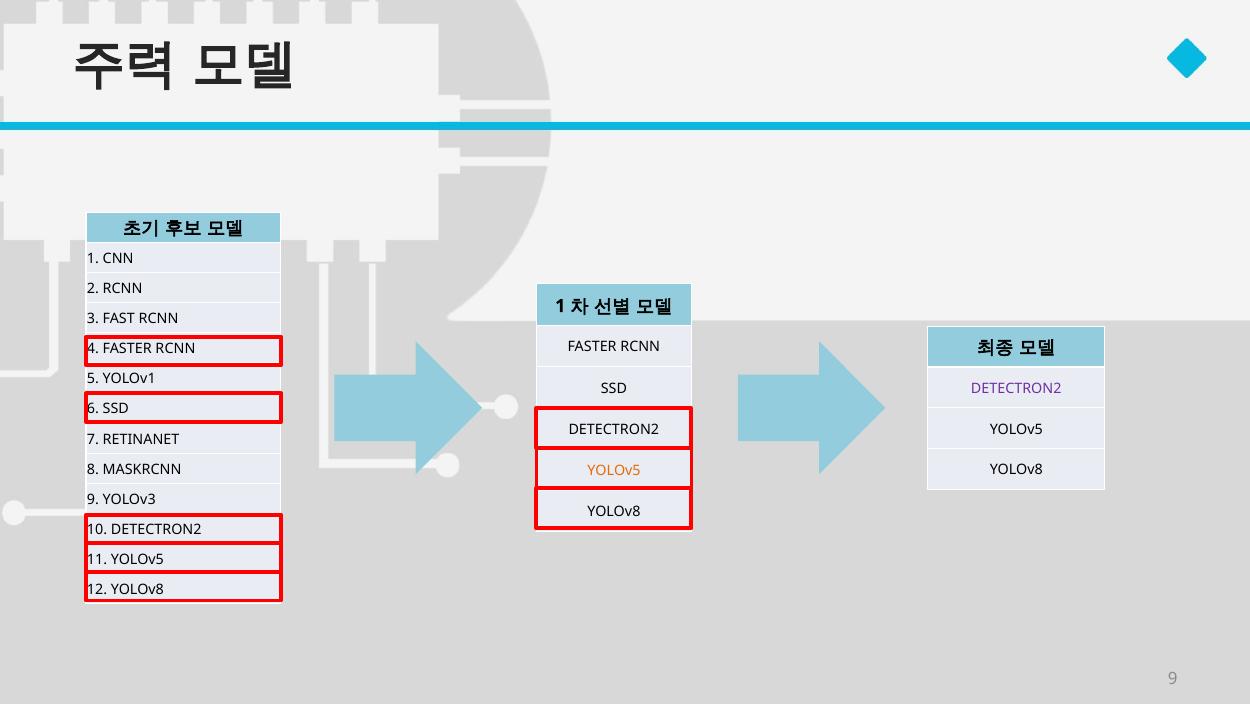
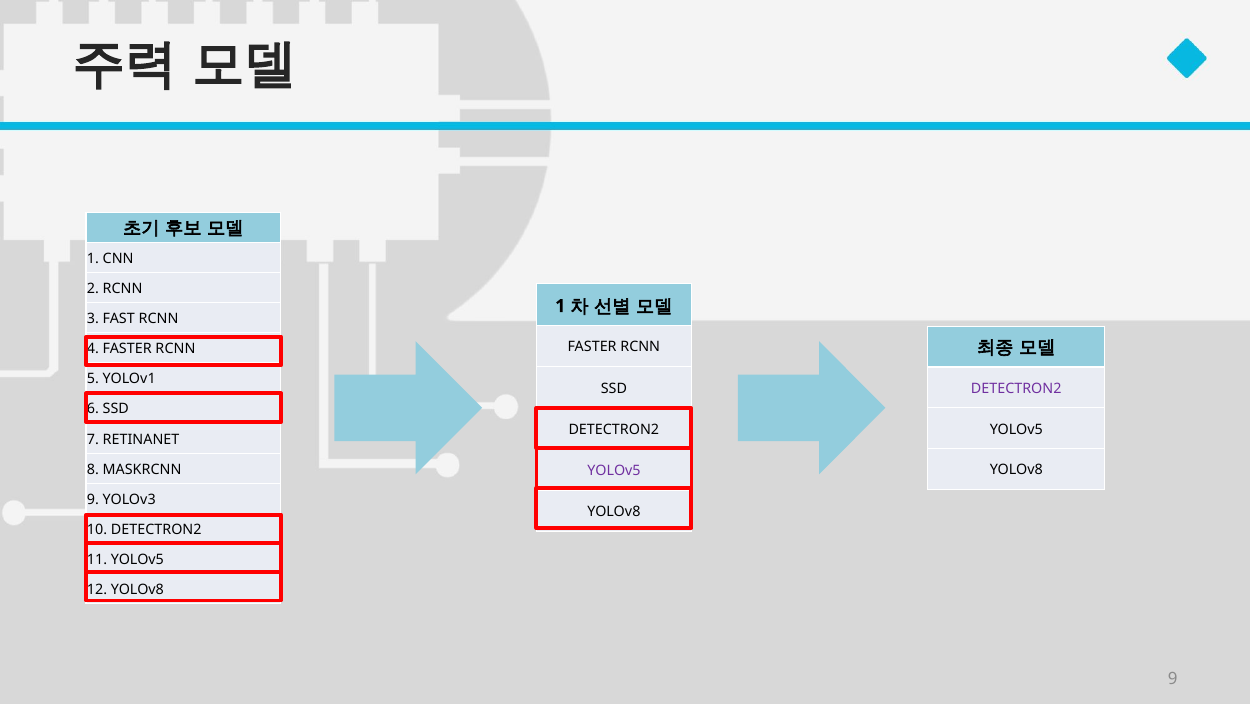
YOLOv5 colour: orange -> purple (614, 471)
